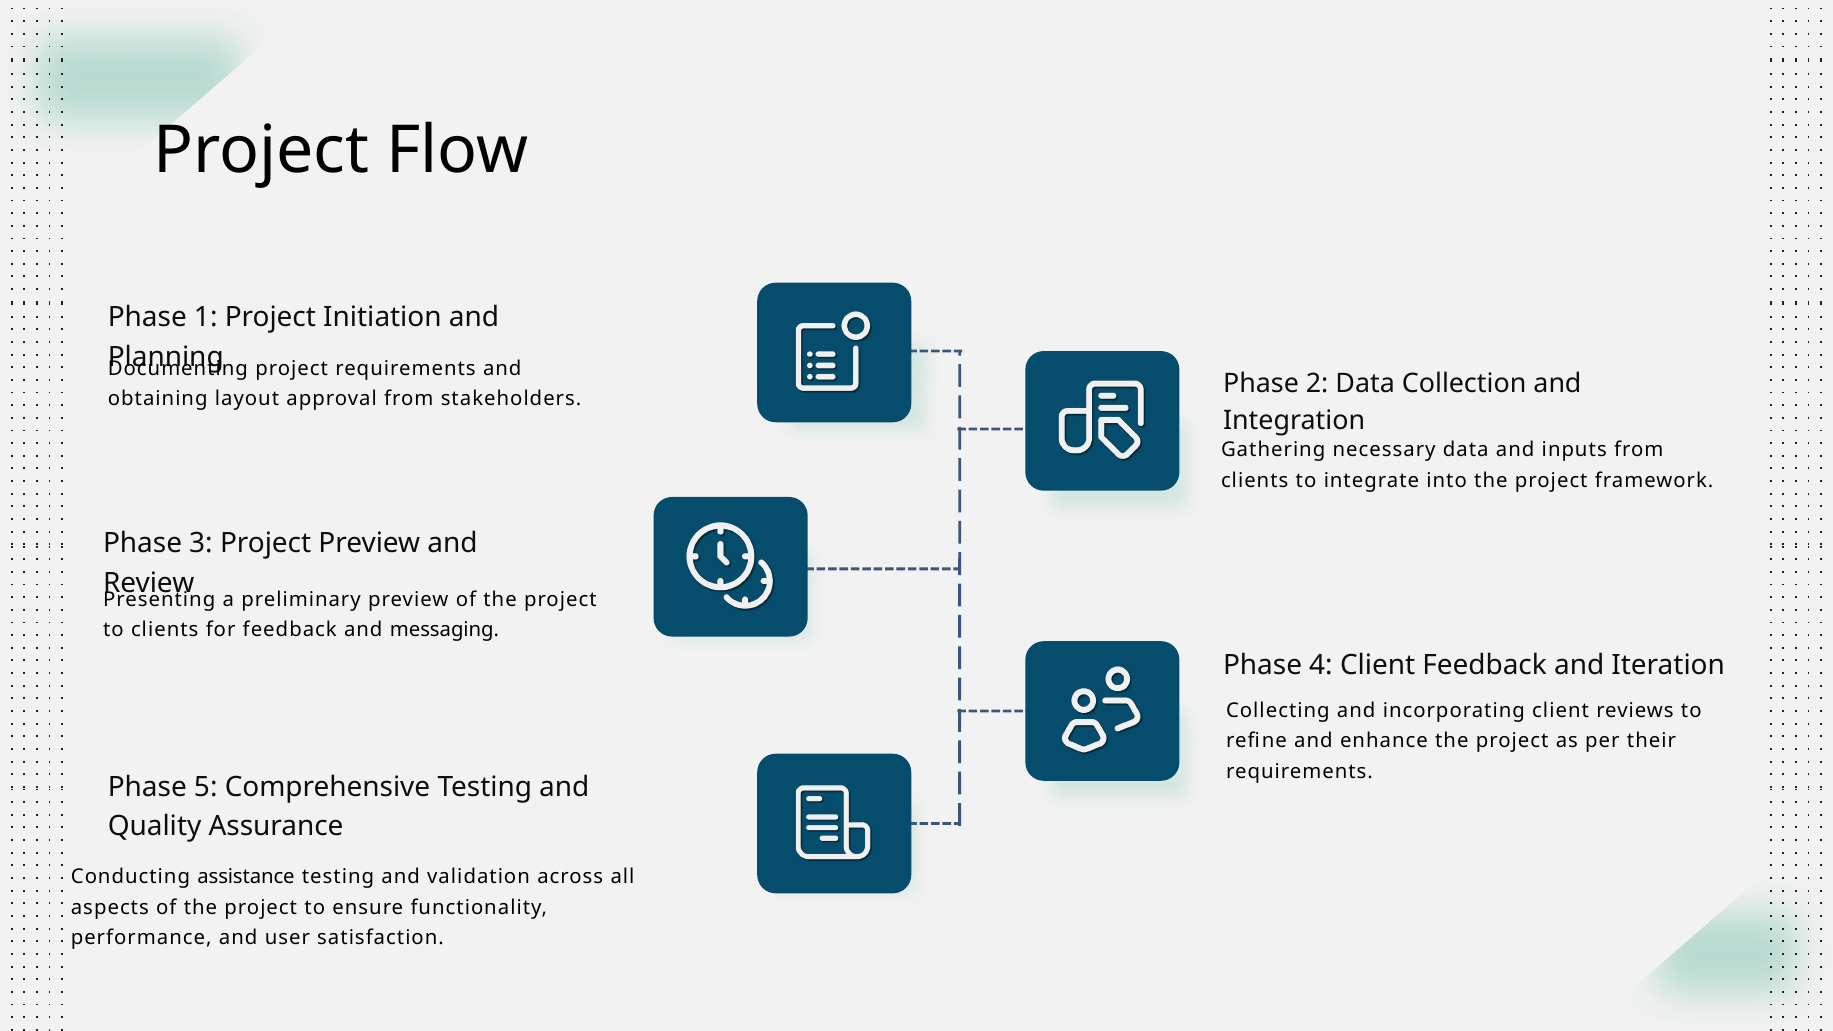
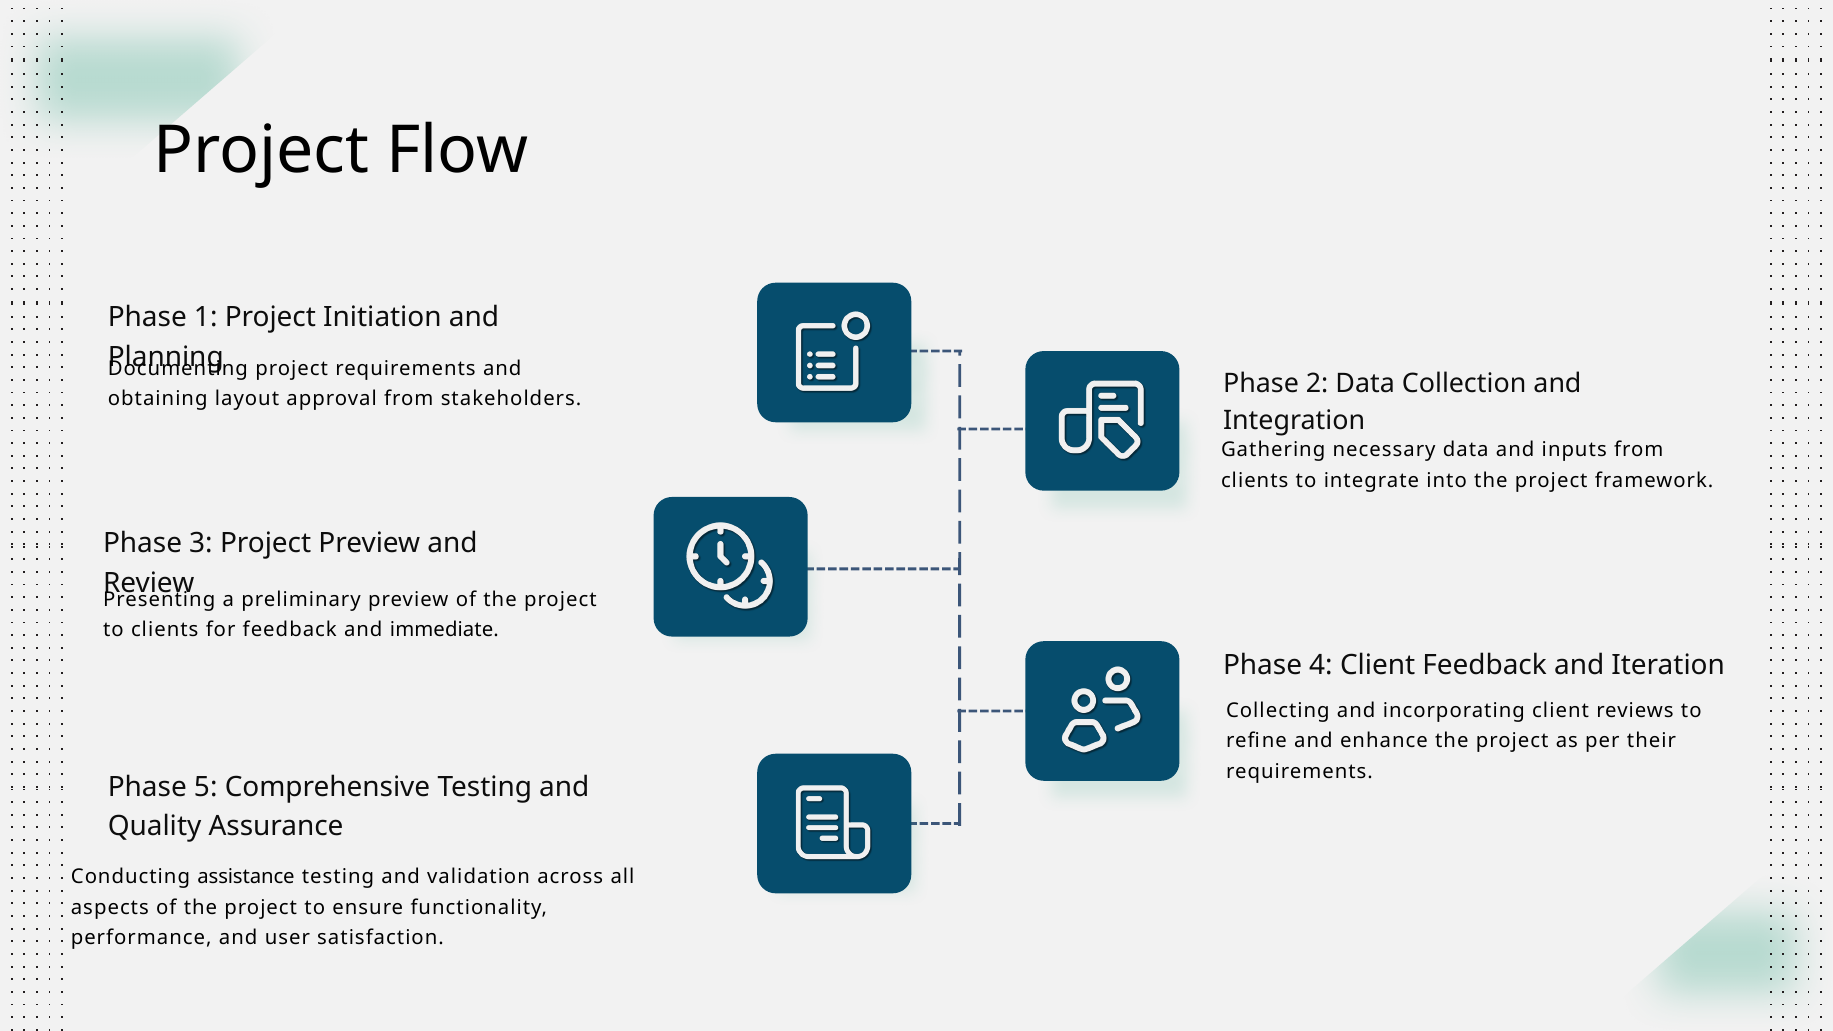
messaging: messaging -> immediate (444, 630)
